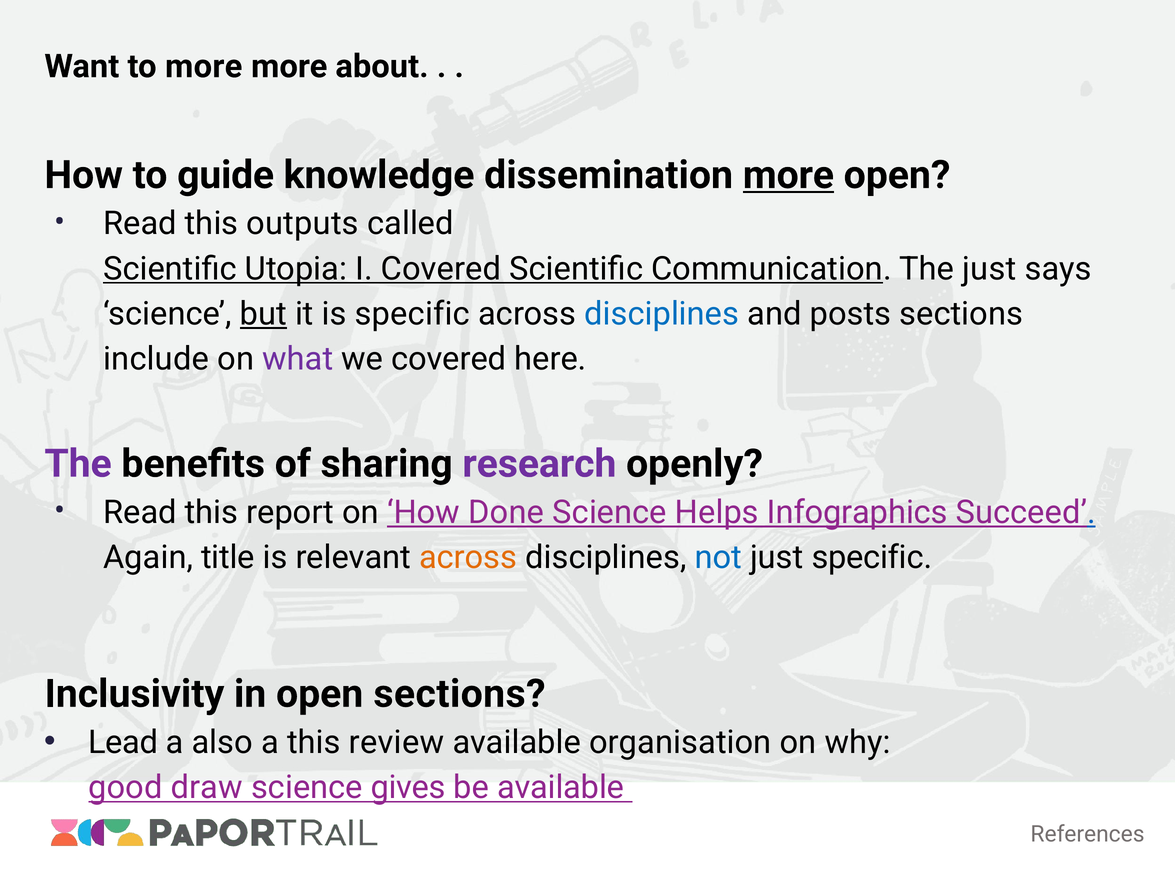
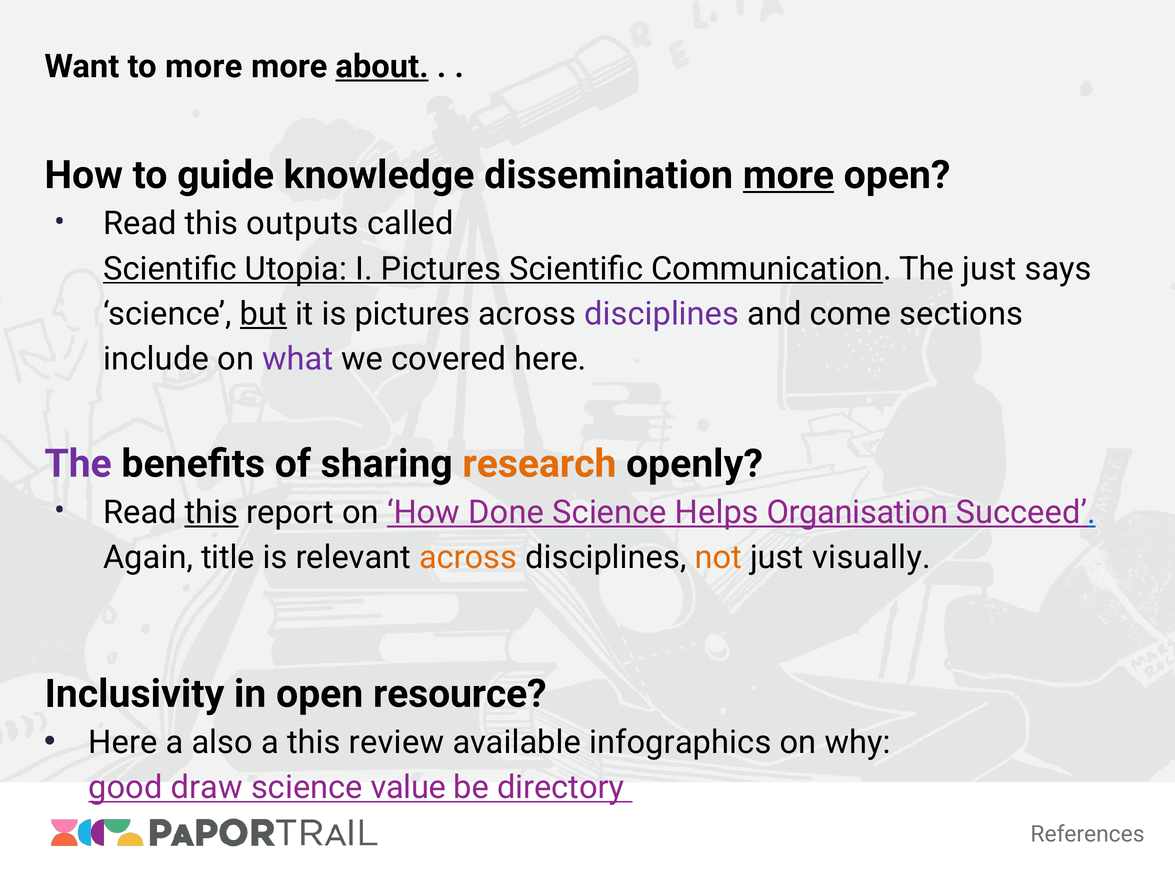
about underline: none -> present (382, 66)
I Covered: Covered -> Pictures (441, 269)
is specific: specific -> pictures (412, 314)
disciplines colour: blue -> purple (662, 314)
posts: posts -> come (850, 314)
research colour: purple -> orange (539, 463)
this underline: none -> present (212, 512)
Infographics: Infographics -> Organisation (857, 512)
not colour: blue -> orange (718, 557)
just specific: specific -> visually (872, 557)
open sections: sections -> resource (460, 693)
Lead: Lead -> Here (123, 742)
organisation: organisation -> infographics (680, 742)
gives: gives -> value (408, 787)
be available: available -> directory (561, 787)
